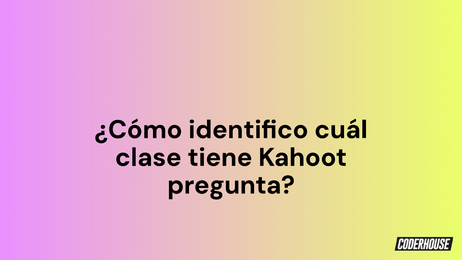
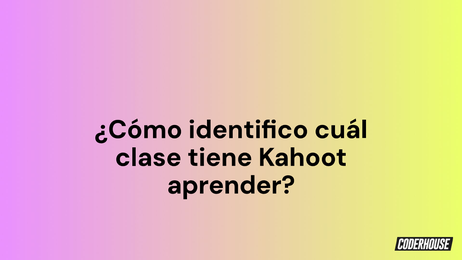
pregunta: pregunta -> aprender (231, 185)
